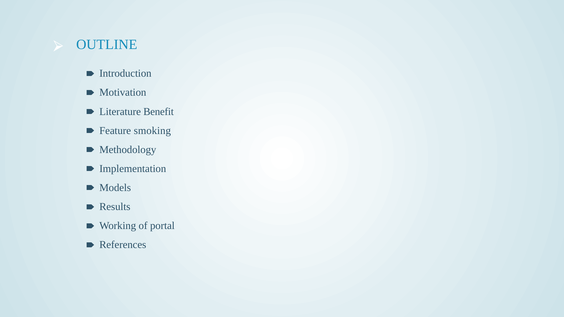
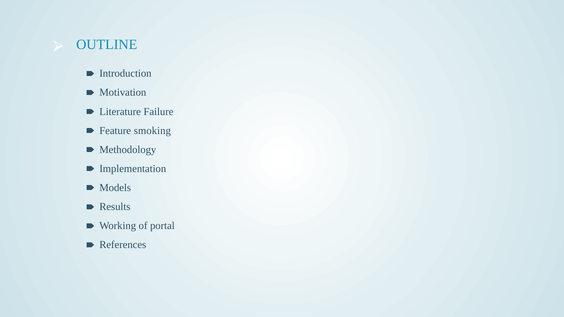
Benefit: Benefit -> Failure (159, 112)
